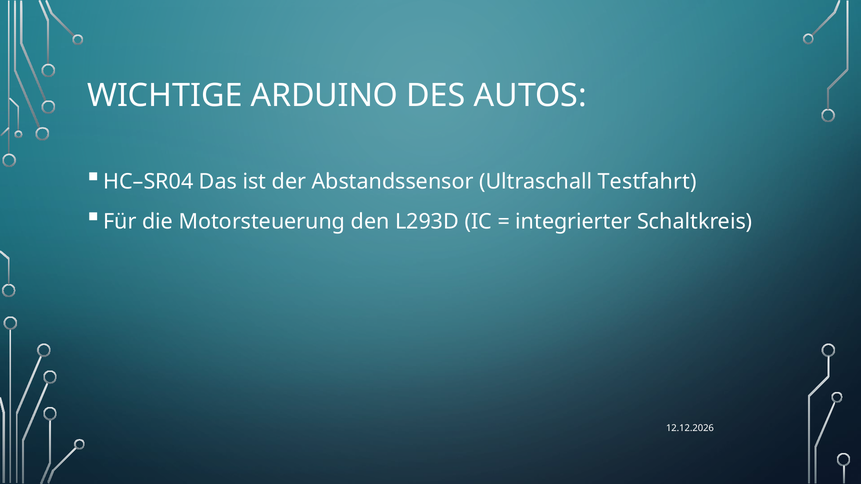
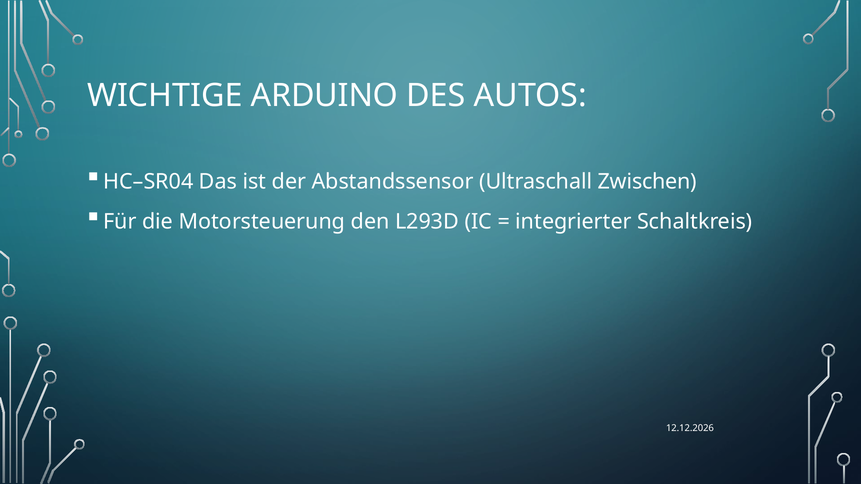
Testfahrt: Testfahrt -> Zwischen (647, 182)
